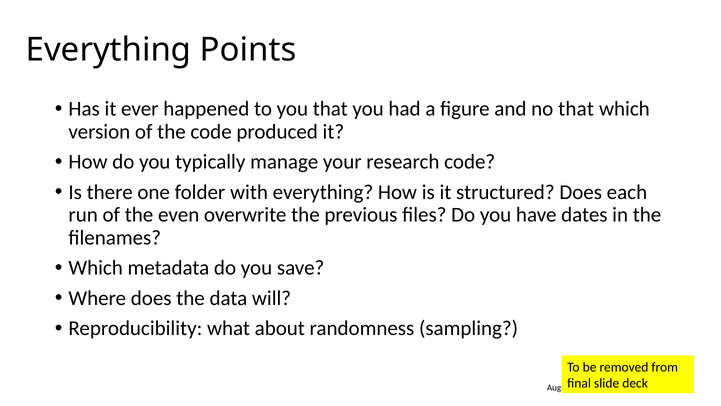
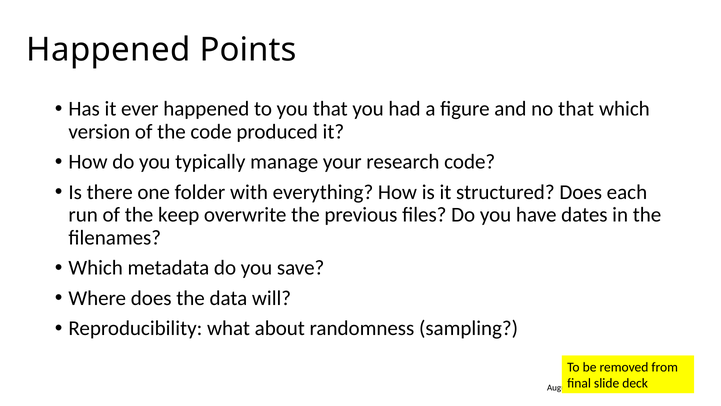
Everything: Everything -> Happened (108, 50)
even: even -> keep (179, 215)
